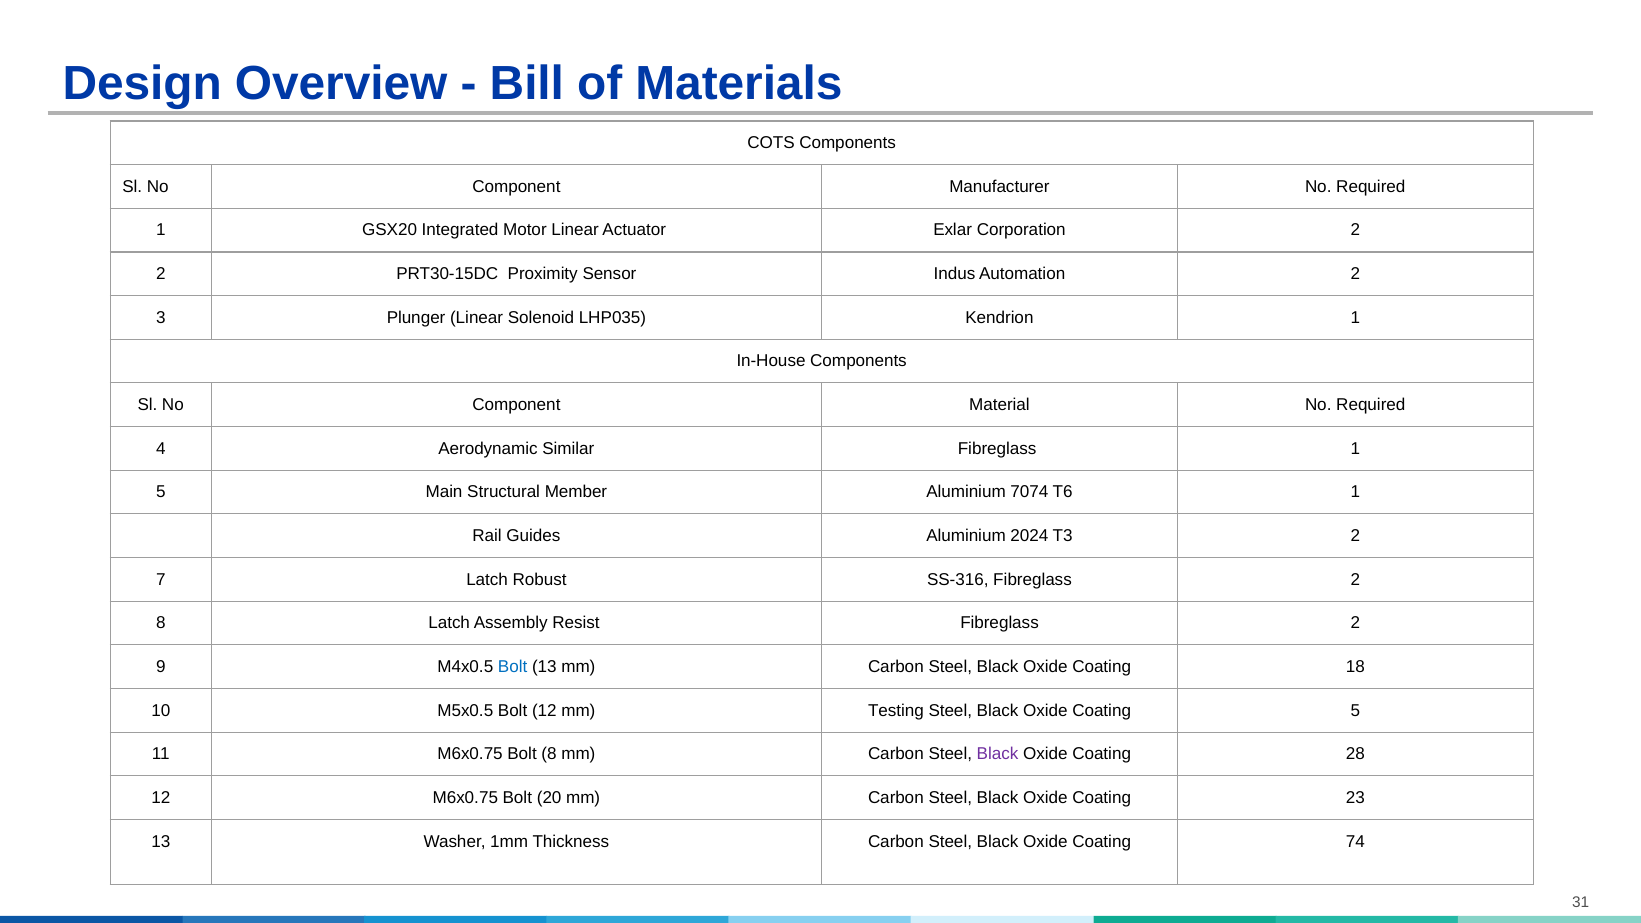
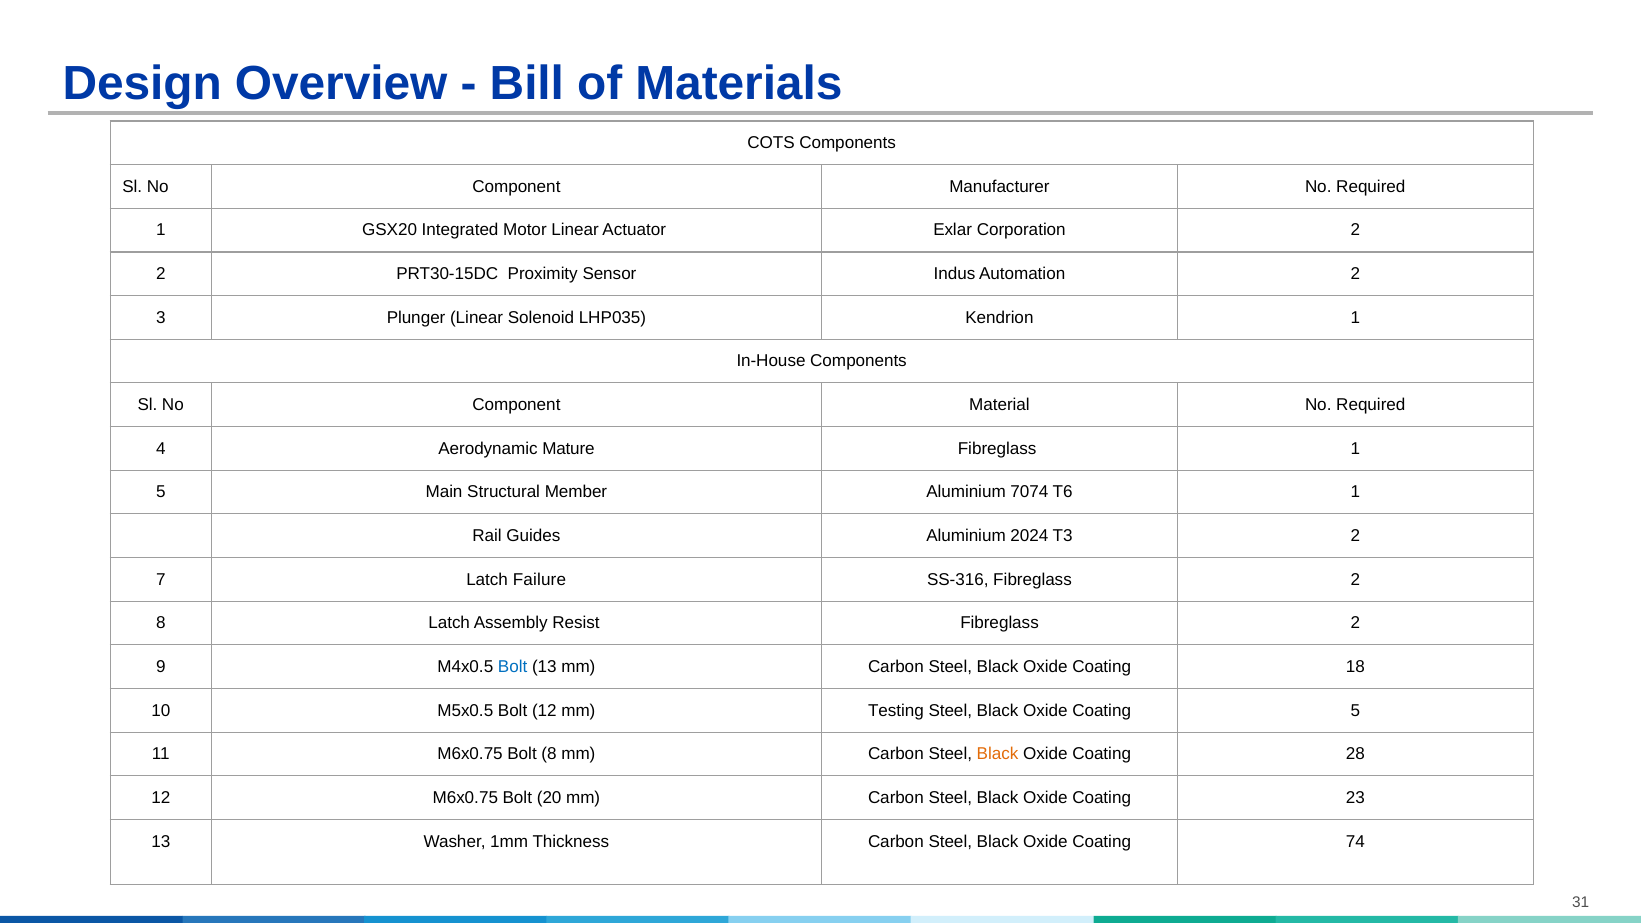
Similar: Similar -> Mature (568, 449)
Robust: Robust -> Failure (539, 580)
Black colour: purple -> orange (998, 754)
